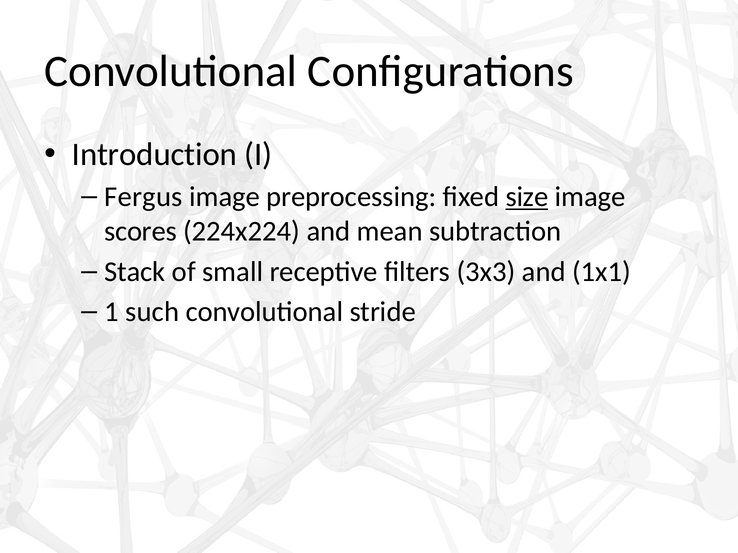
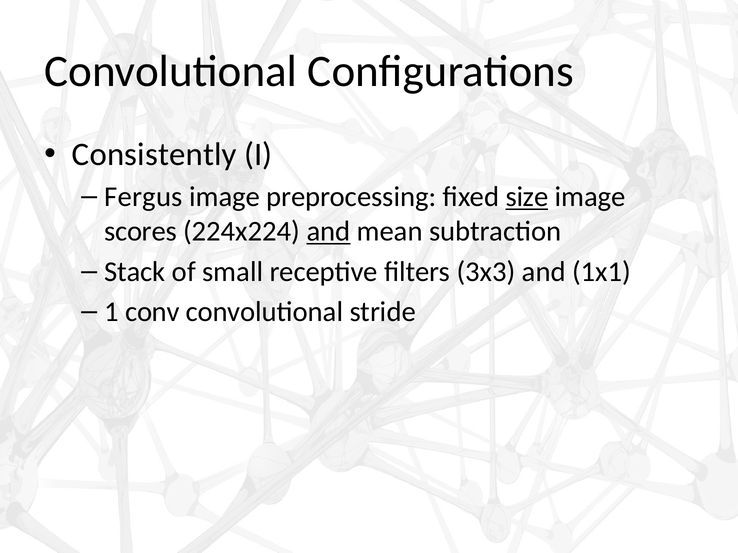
Introduction: Introduction -> Consistently (154, 155)
and underline: none -> present (328, 232)
such: such -> conv (152, 312)
